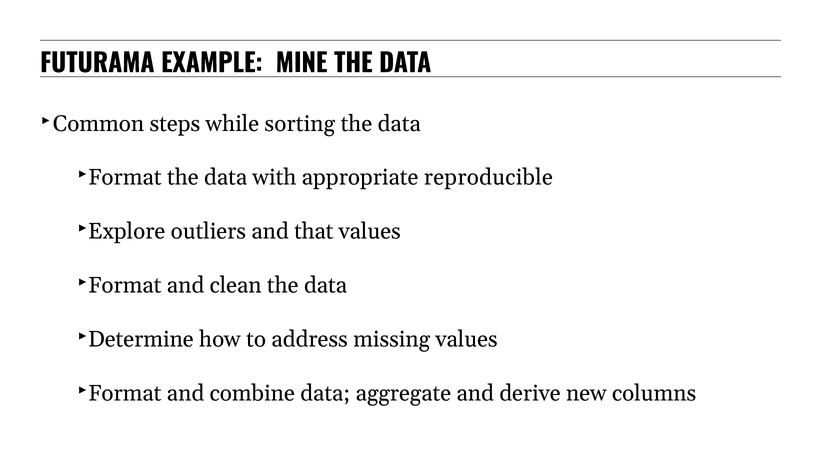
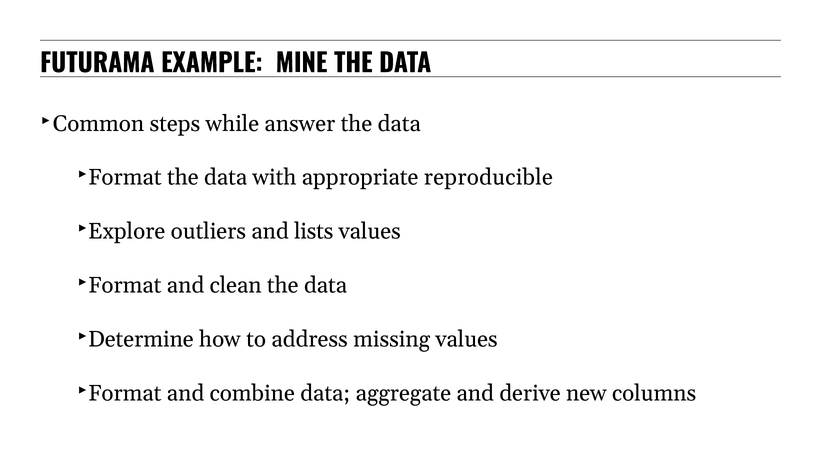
sorting: sorting -> answer (300, 124)
that: that -> lists (314, 231)
